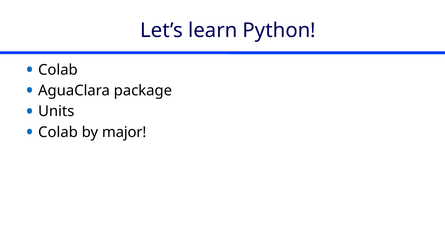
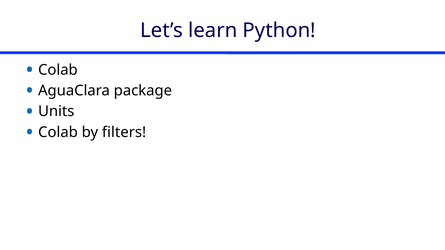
major: major -> filters (124, 132)
